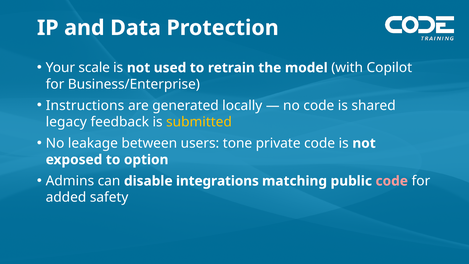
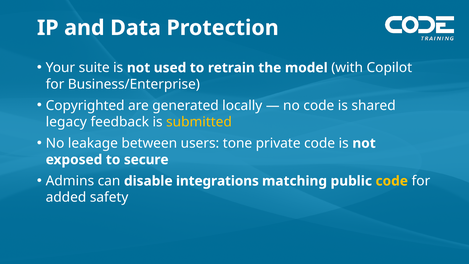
scale: scale -> suite (94, 68)
Instructions: Instructions -> Copyrighted (85, 105)
option: option -> secure (146, 160)
code colour: pink -> yellow (392, 181)
